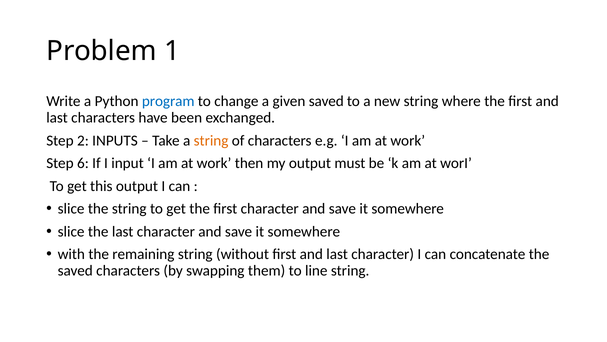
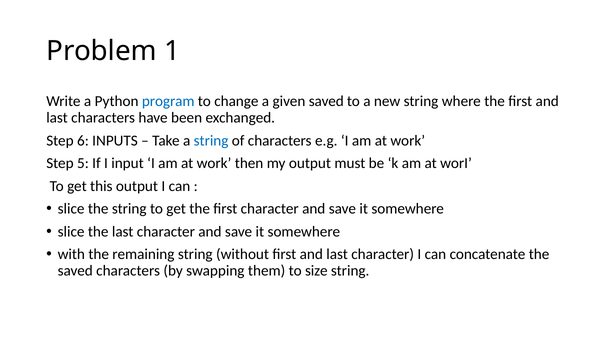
2: 2 -> 6 (83, 140)
string colour: orange -> blue (211, 140)
6: 6 -> 5 (83, 163)
line: line -> size (316, 270)
